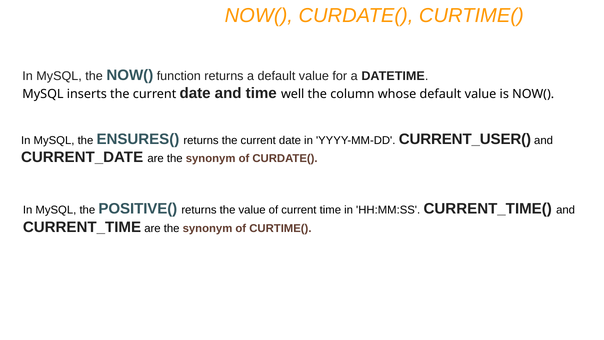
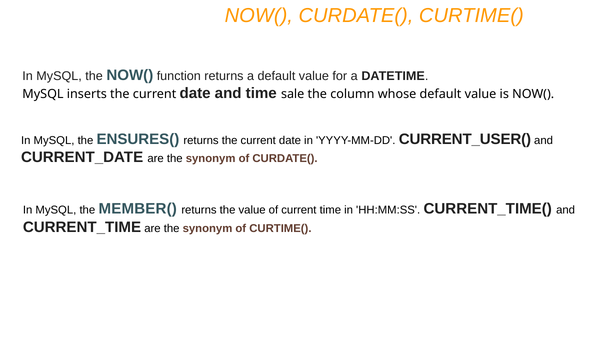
well: well -> sale (293, 94)
POSITIVE(: POSITIVE( -> MEMBER( (138, 209)
